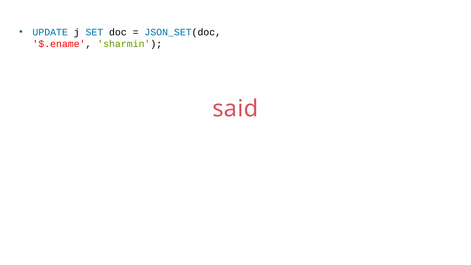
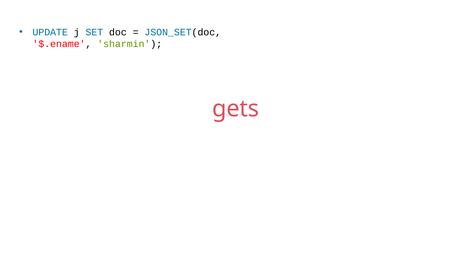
said: said -> gets (236, 109)
